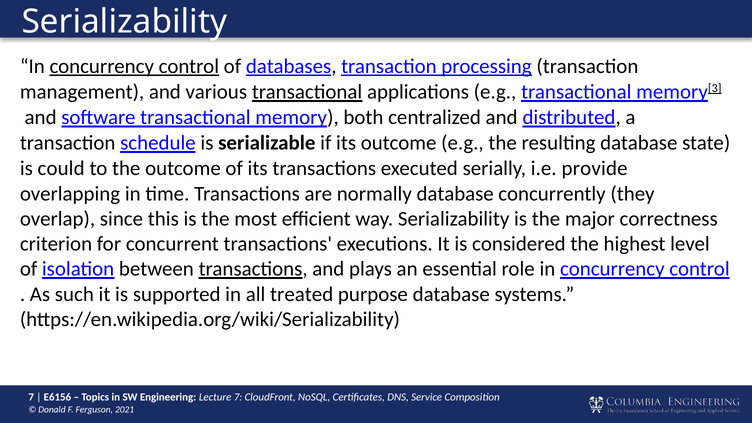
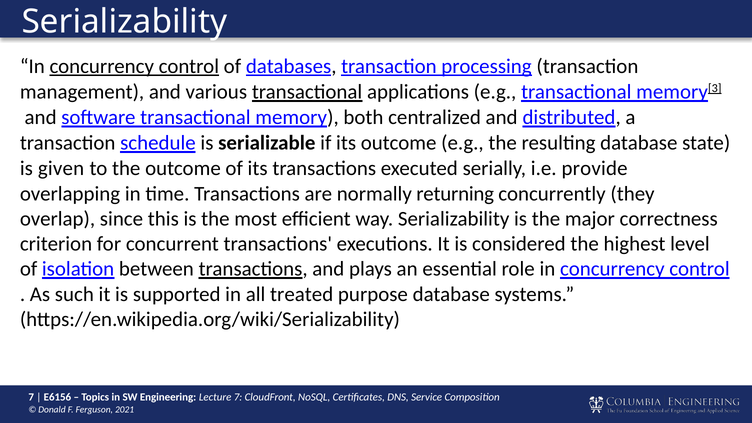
could: could -> given (61, 169)
normally database: database -> returning (455, 194)
